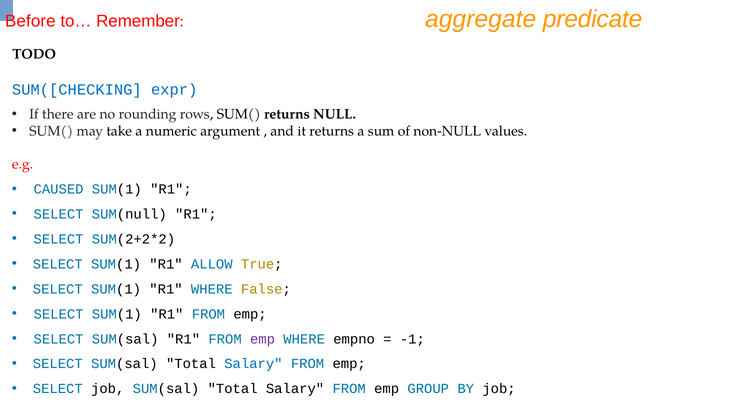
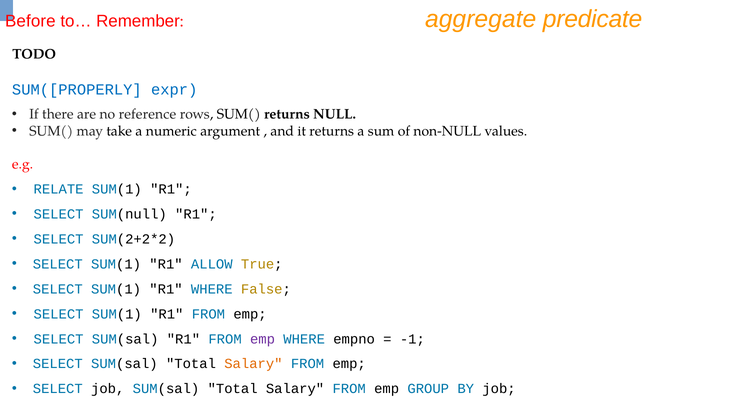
SUM([CHECKING: SUM([CHECKING -> SUM([PROPERLY (77, 90)
rounding: rounding -> reference (147, 114)
CAUSED: CAUSED -> RELATE (59, 189)
Salary colour: blue -> orange (253, 364)
